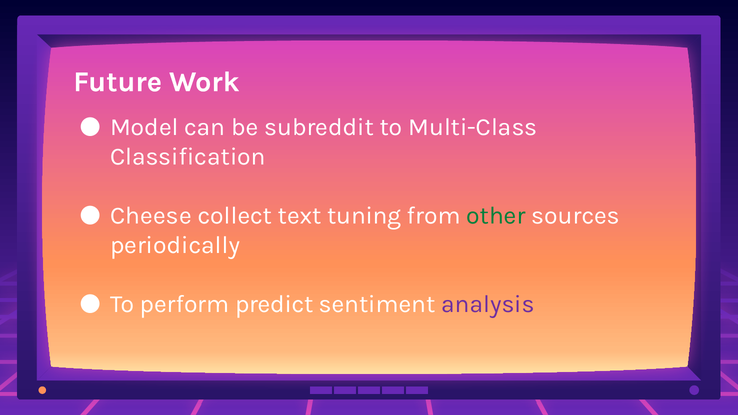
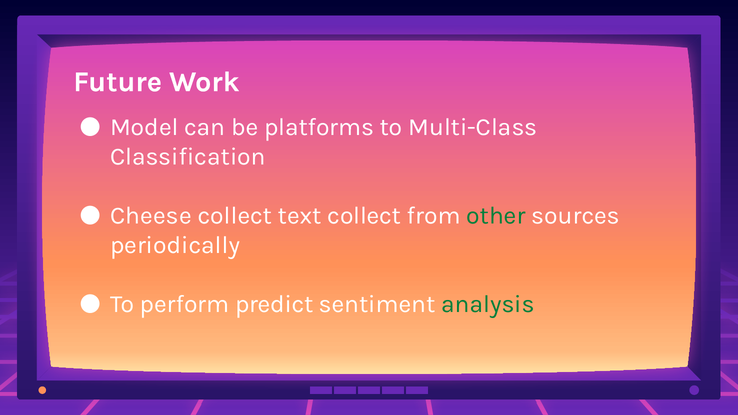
subreddit: subreddit -> platforms (319, 127)
text tuning: tuning -> collect (364, 216)
analysis colour: purple -> green (488, 304)
